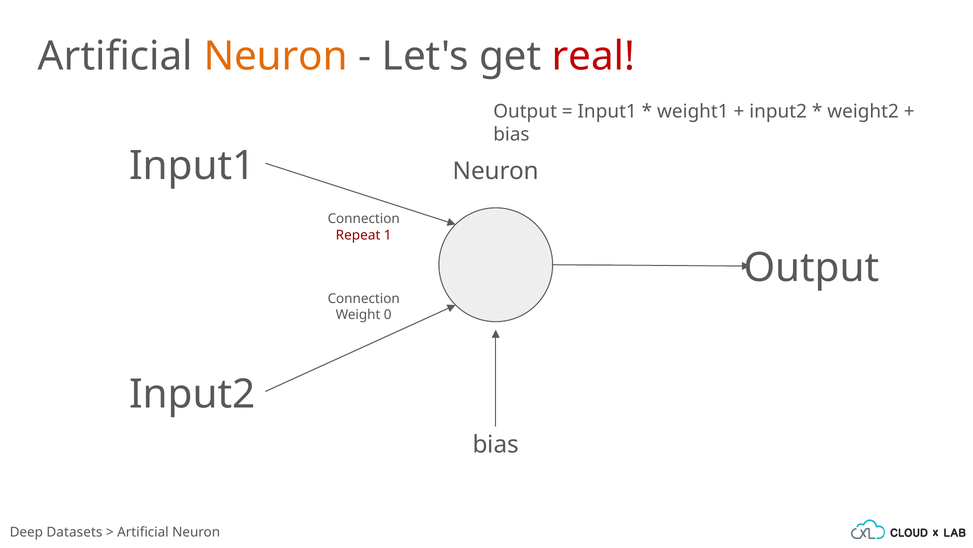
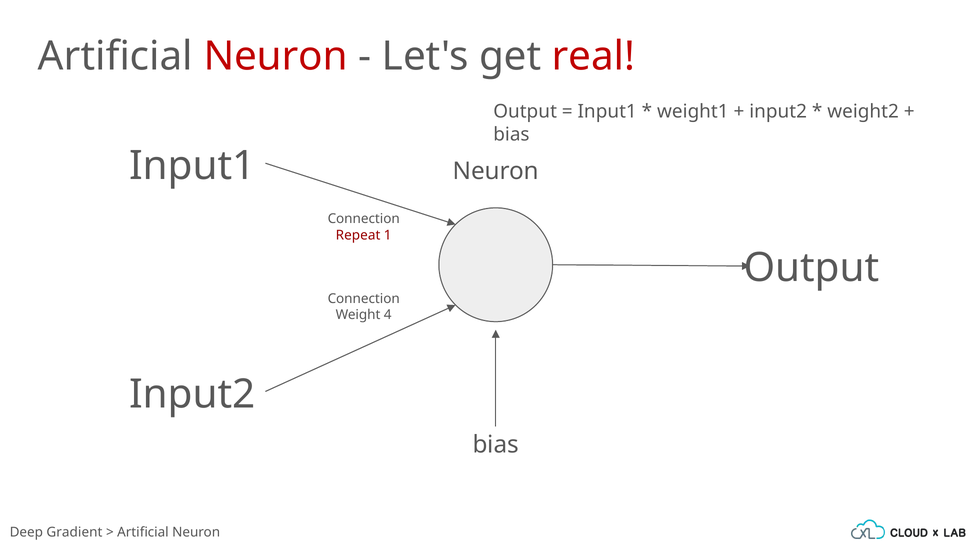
Neuron colour: orange -> red (276, 56)
0: 0 -> 4 (388, 315)
Datasets: Datasets -> Gradient (74, 531)
